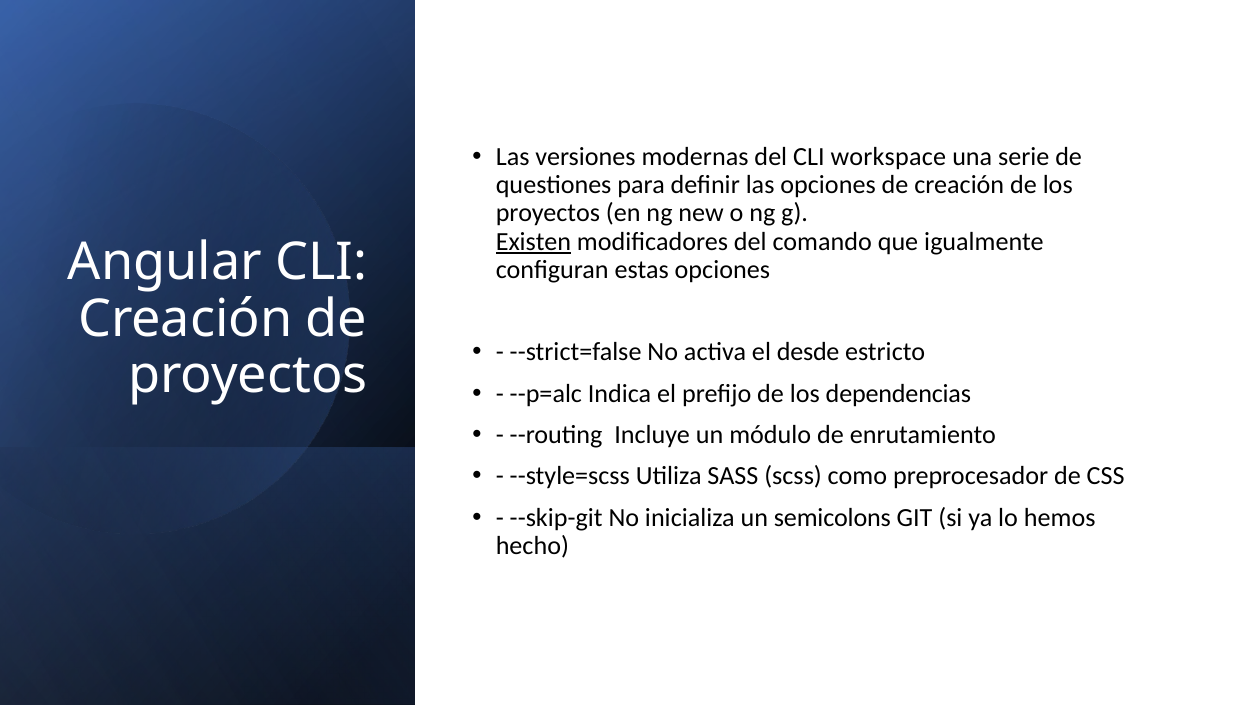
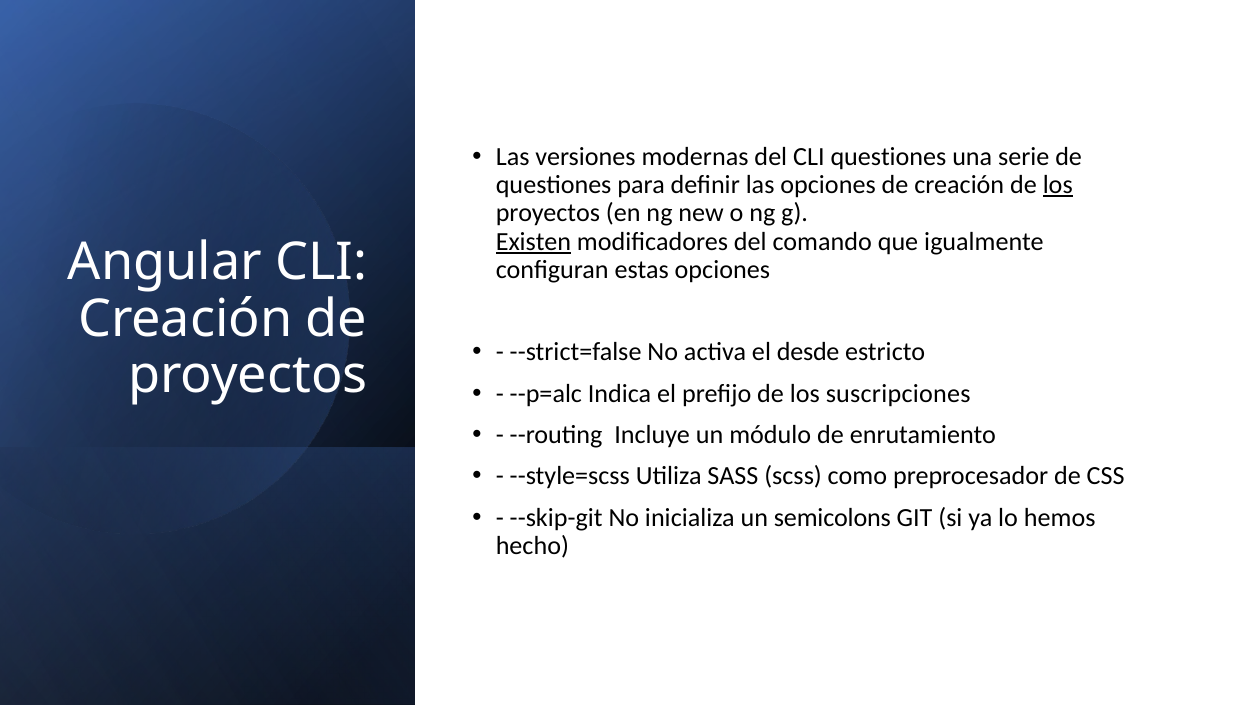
CLI workspace: workspace -> questiones (888, 157)
los underline: none -> present (1058, 185)
dependencias: dependencias -> suscripciones (898, 394)
